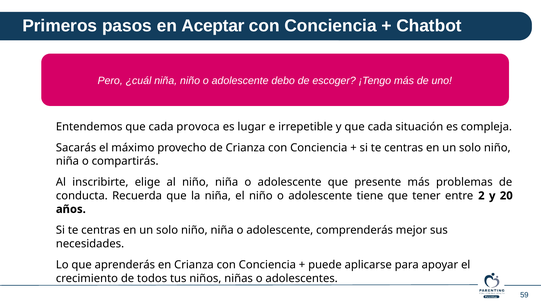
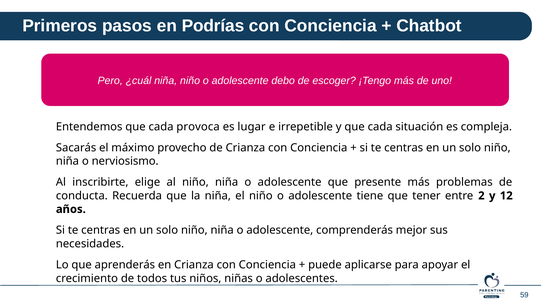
Aceptar: Aceptar -> Podrías (213, 26)
compartirás: compartirás -> nerviosismo (125, 161)
20: 20 -> 12 (506, 196)
